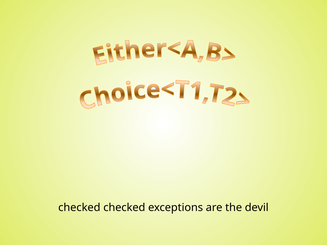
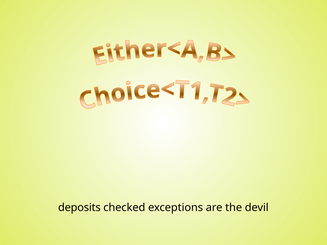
checked: checked -> deposits (79, 208)
